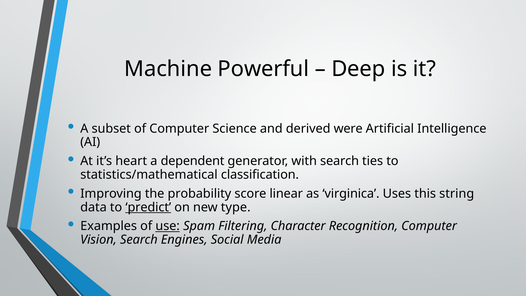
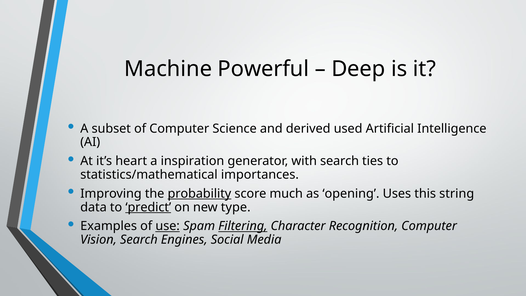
were: were -> used (348, 128)
dependent: dependent -> inspiration (192, 161)
classification: classification -> importances (260, 175)
probability underline: none -> present (199, 194)
linear: linear -> much (286, 194)
virginica: virginica -> opening (351, 194)
Filtering underline: none -> present (243, 226)
